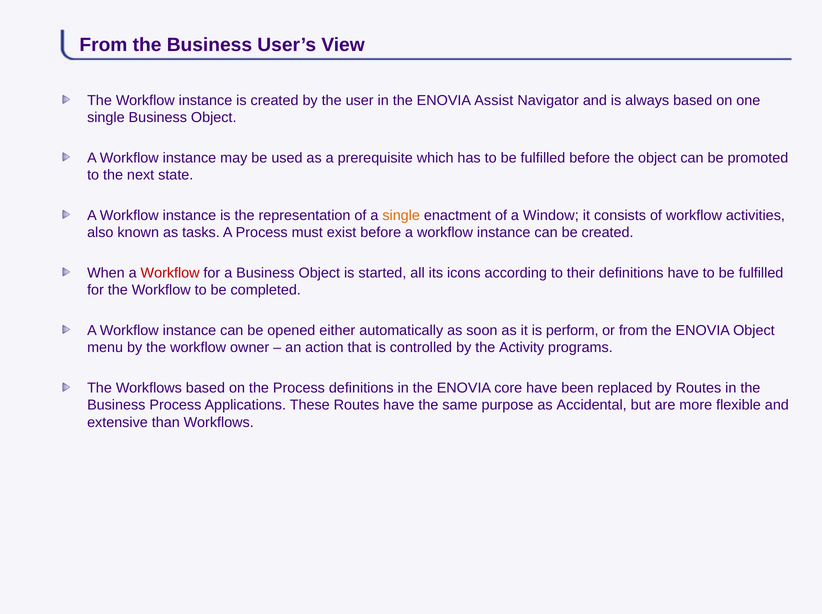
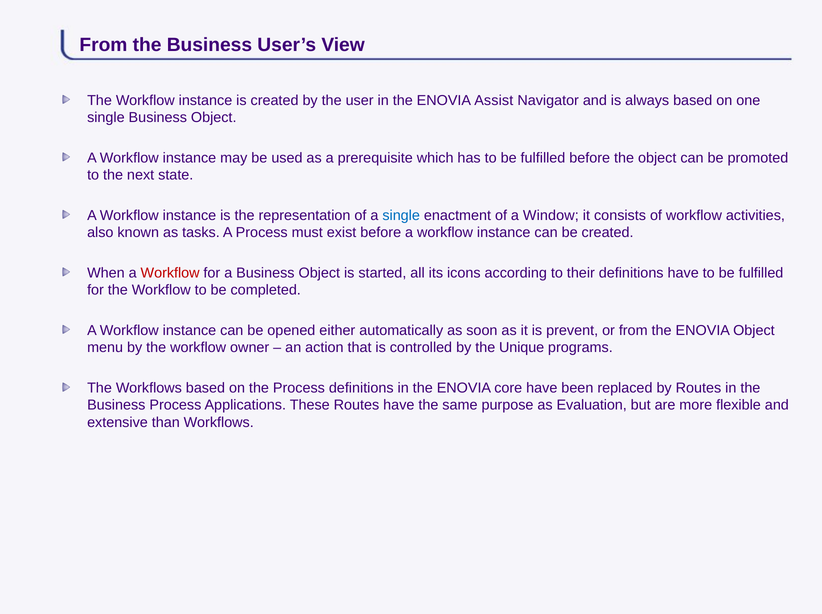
single colour: orange -> blue (401, 215)
perform: perform -> prevent (572, 331)
Activity: Activity -> Unique (522, 348)
Accidental: Accidental -> Evaluation (592, 405)
